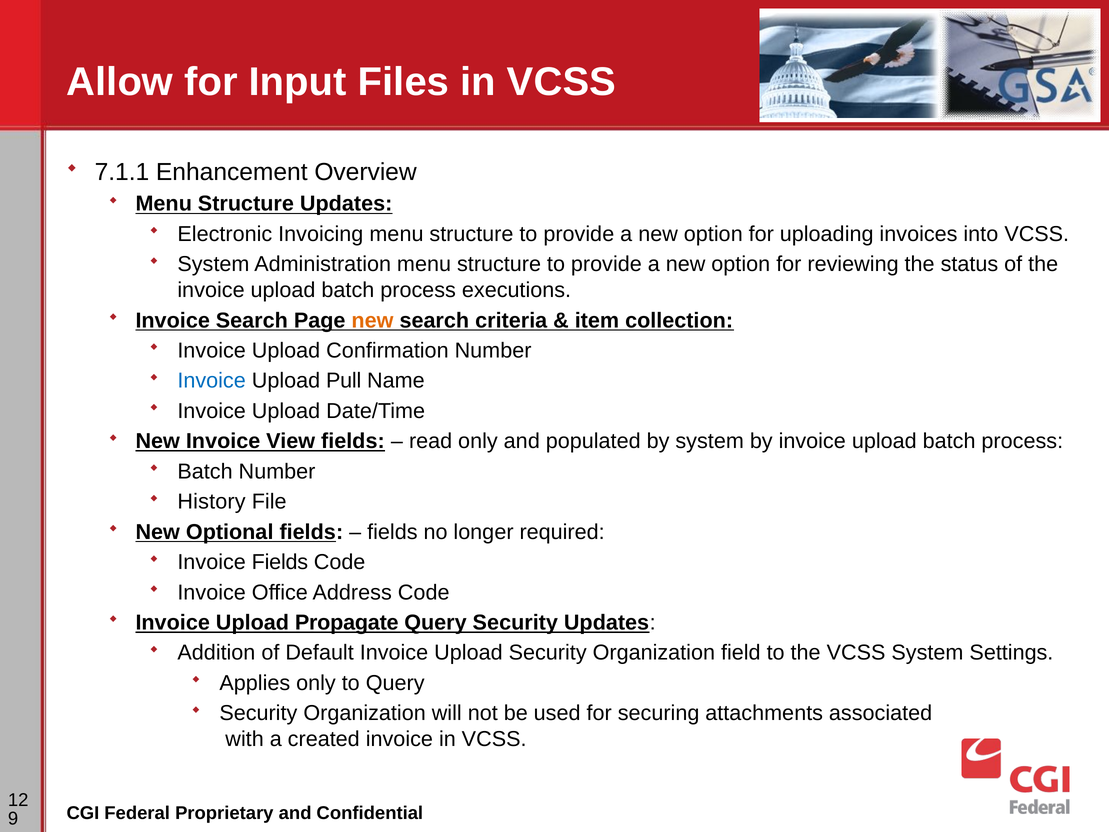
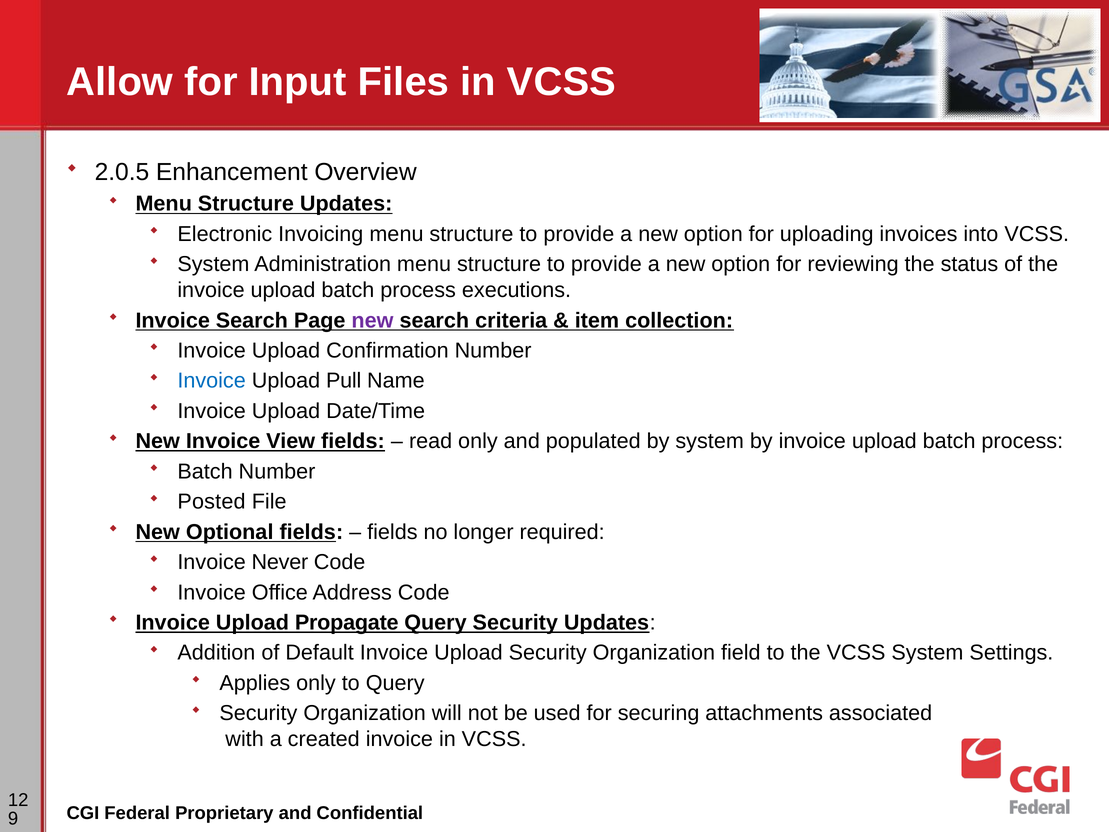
7.1.1: 7.1.1 -> 2.0.5 (122, 172)
new colour: orange -> purple (372, 320)
History: History -> Posted (212, 502)
Invoice Fields: Fields -> Never (280, 562)
